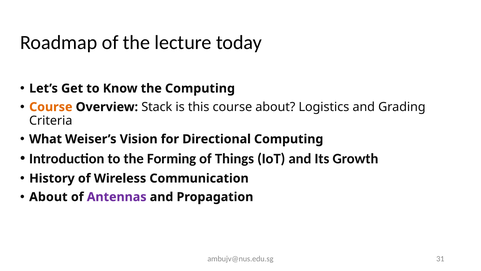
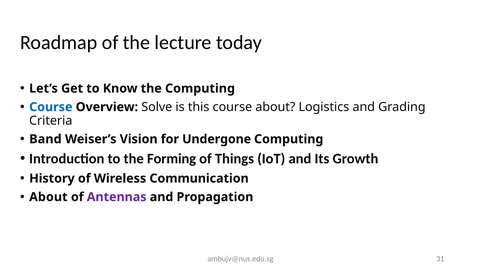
Course colour: orange -> blue (51, 107)
Stack: Stack -> Solve (157, 107)
What: What -> Band (45, 139)
Directional: Directional -> Undergone (217, 139)
